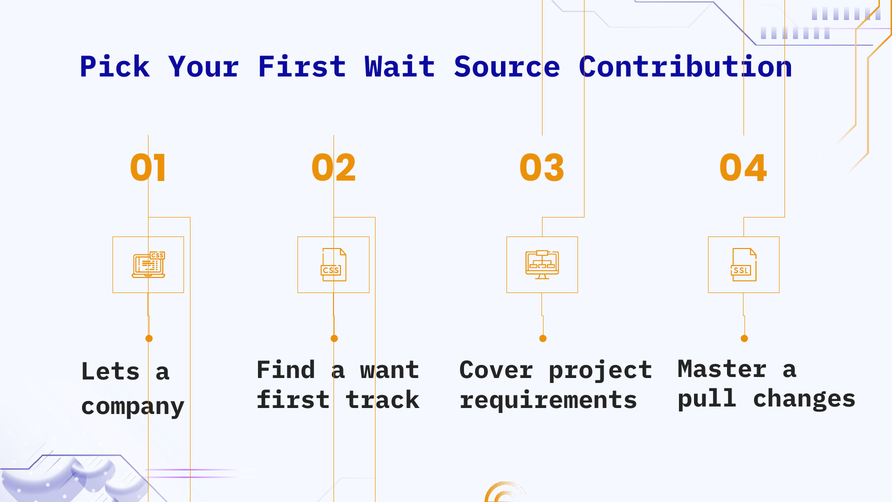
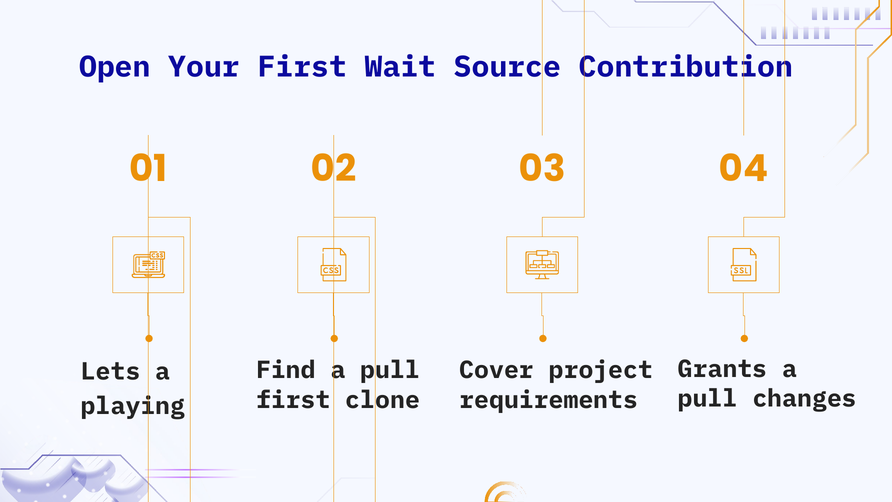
Pick: Pick -> Open (115, 67)
Master: Master -> Grants (723, 369)
Find a want: want -> pull (390, 370)
track: track -> clone (383, 400)
company: company -> playing (133, 406)
